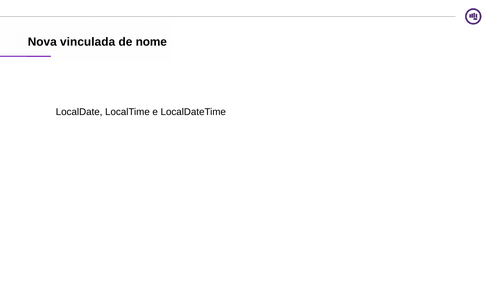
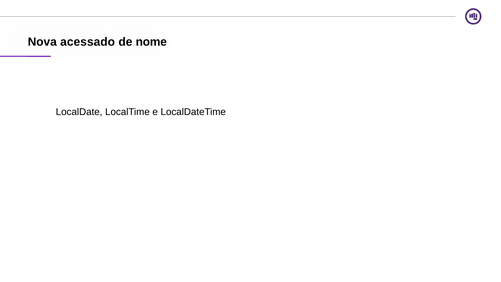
vinculada: vinculada -> acessado (88, 42)
